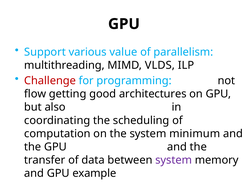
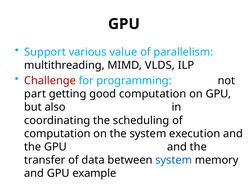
flow: flow -> part (35, 94)
good architectures: architectures -> computation (153, 94)
minimum: minimum -> execution (195, 134)
system colour: purple -> blue (174, 160)
